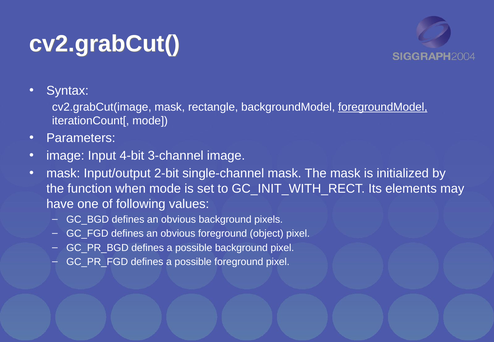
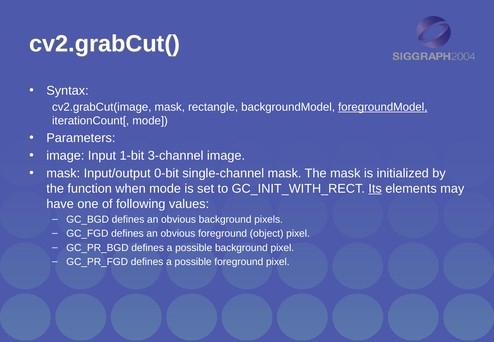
4-bit: 4-bit -> 1-bit (132, 156)
2-bit: 2-bit -> 0-bit (166, 173)
Its underline: none -> present (375, 189)
